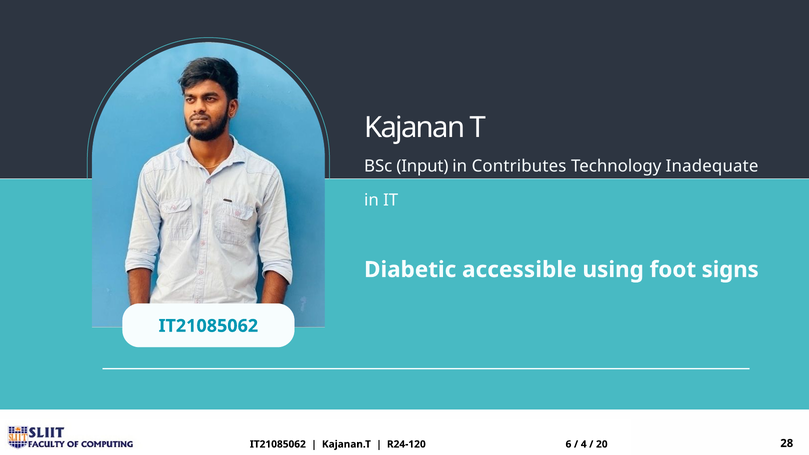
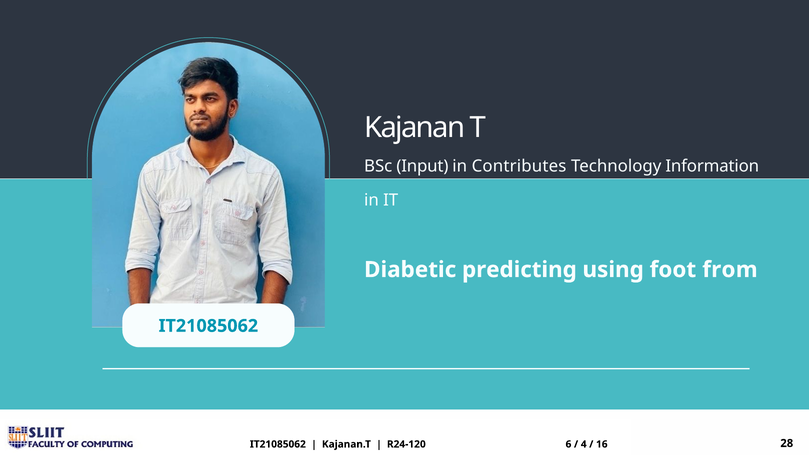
Inadequate: Inadequate -> Information (712, 166)
accessible: accessible -> predicting (519, 270)
signs: signs -> from (730, 270)
20: 20 -> 16 (602, 444)
